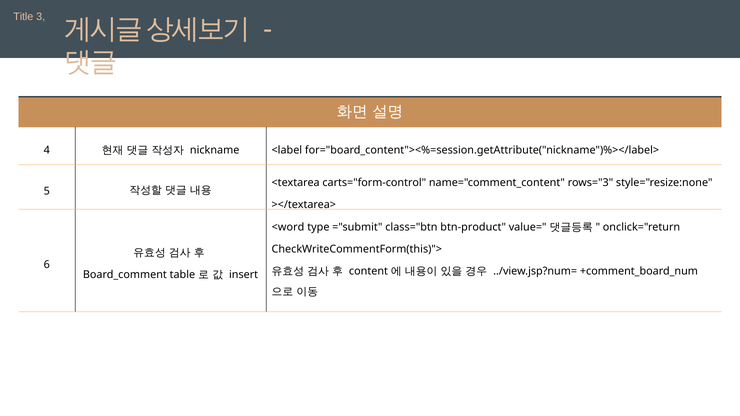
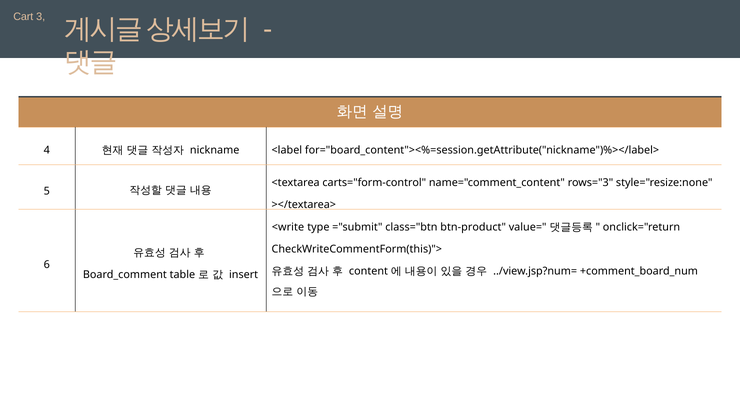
Title: Title -> Cart (23, 17)
<word: <word -> <write (288, 227)
